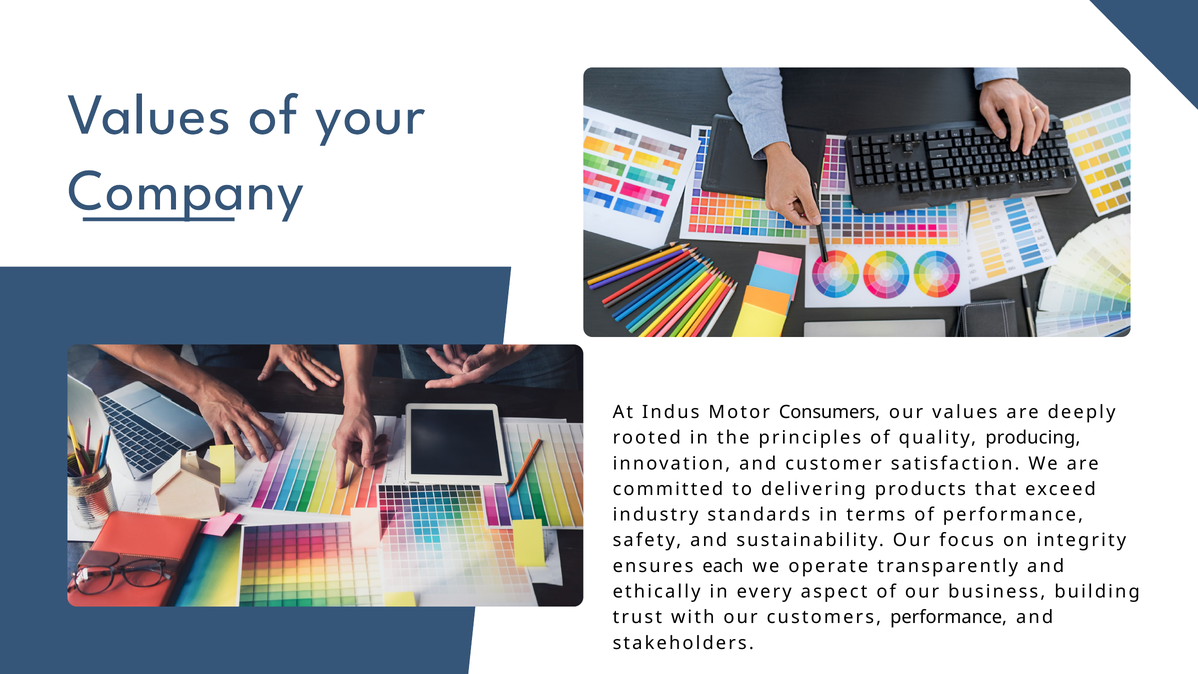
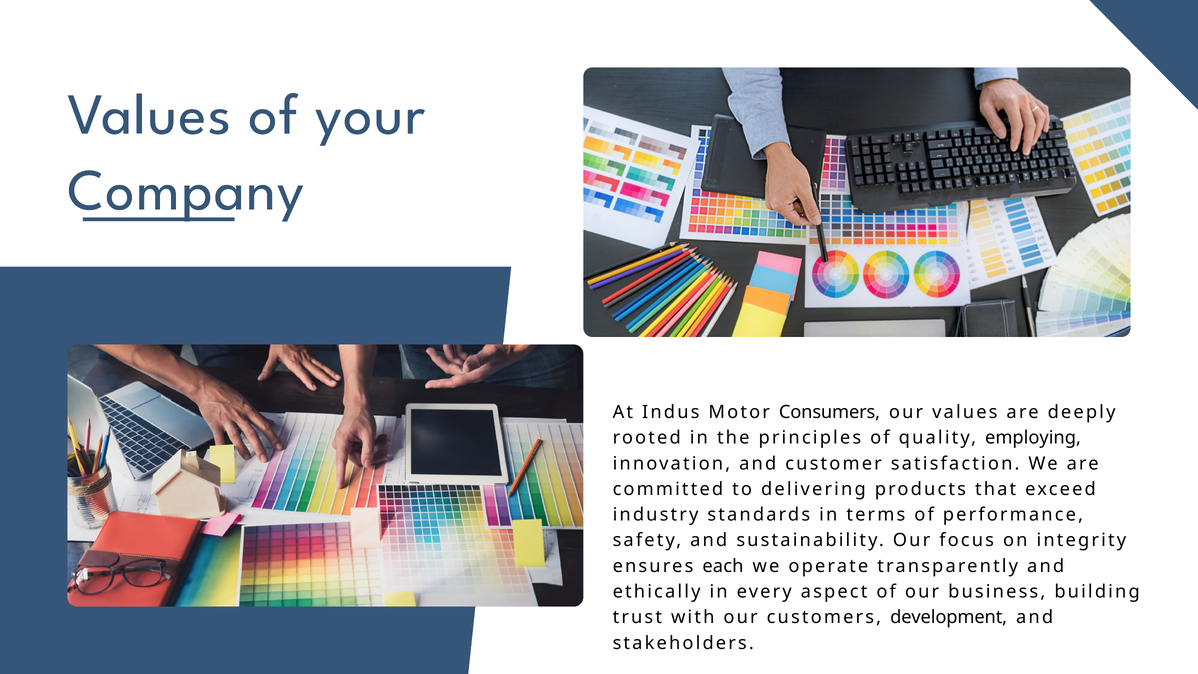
producing: producing -> employing (1033, 438)
customers performance: performance -> development (949, 617)
